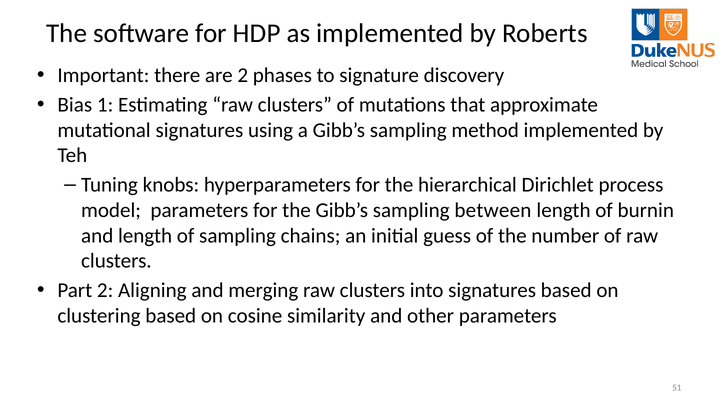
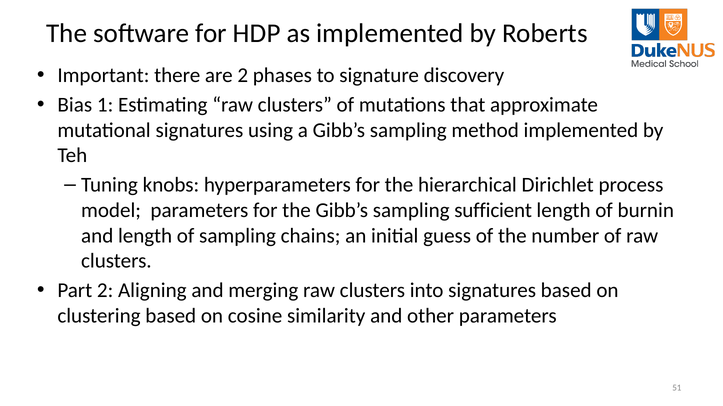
between: between -> sufficient (493, 211)
